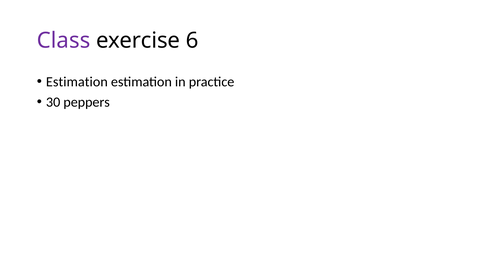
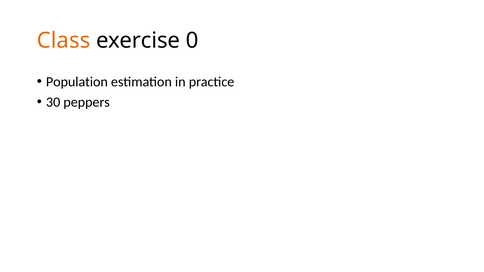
Class colour: purple -> orange (64, 41)
6: 6 -> 0 (192, 41)
Estimation: Estimation -> Population (77, 82)
